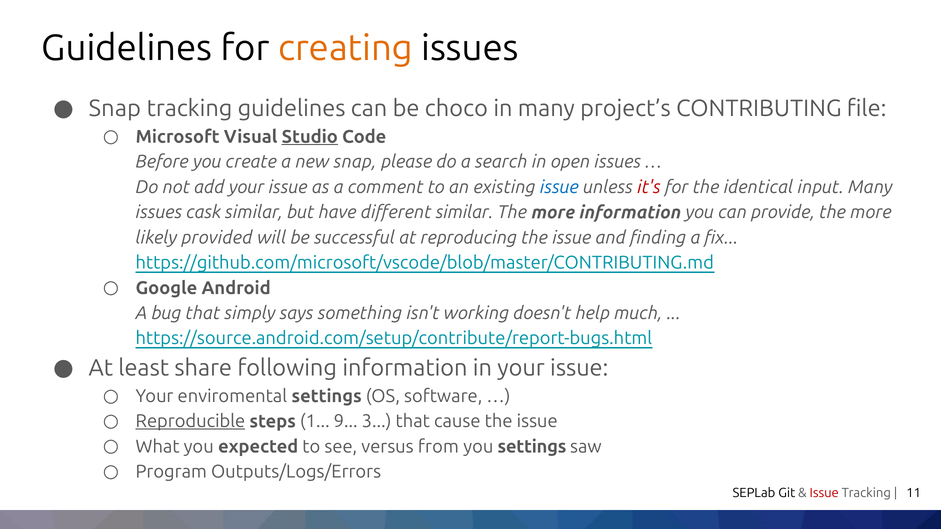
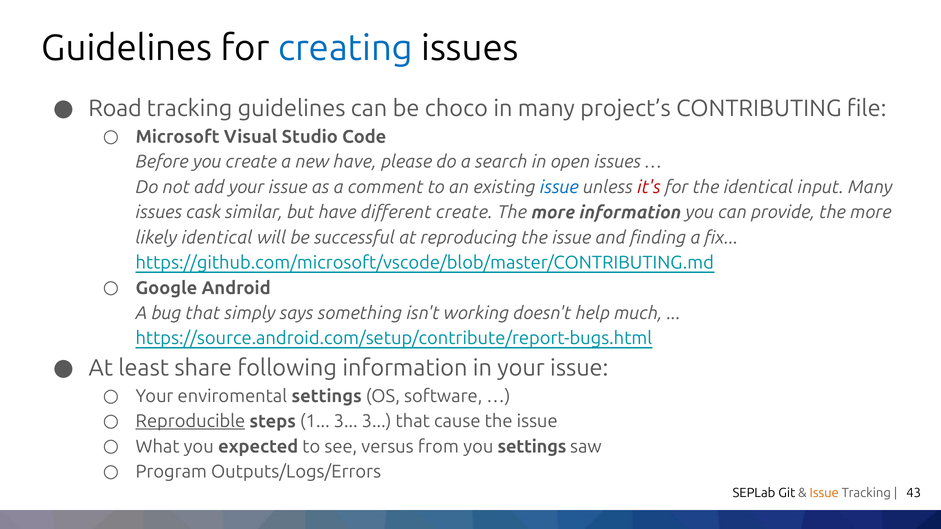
creating colour: orange -> blue (346, 48)
Snap: Snap -> Road (115, 109)
Studio underline: present -> none (310, 137)
new snap: snap -> have (355, 162)
different similar: similar -> create (464, 212)
likely provided: provided -> identical (217, 238)
1 9: 9 -> 3 (346, 422)
Issue colour: red -> orange (824, 493)
11: 11 -> 43 (914, 493)
